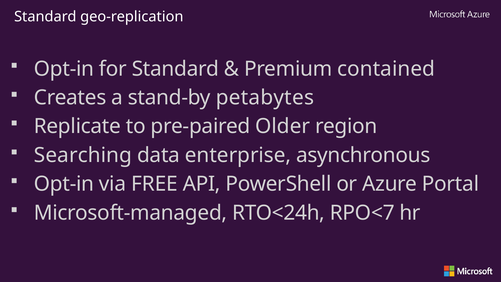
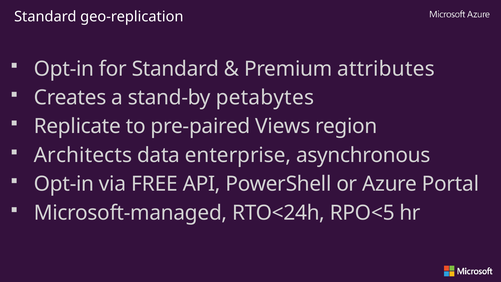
contained: contained -> attributes (386, 69)
Older: Older -> Views (283, 126)
Searching: Searching -> Architects (83, 155)
RPO<7: RPO<7 -> RPO<5 (362, 213)
